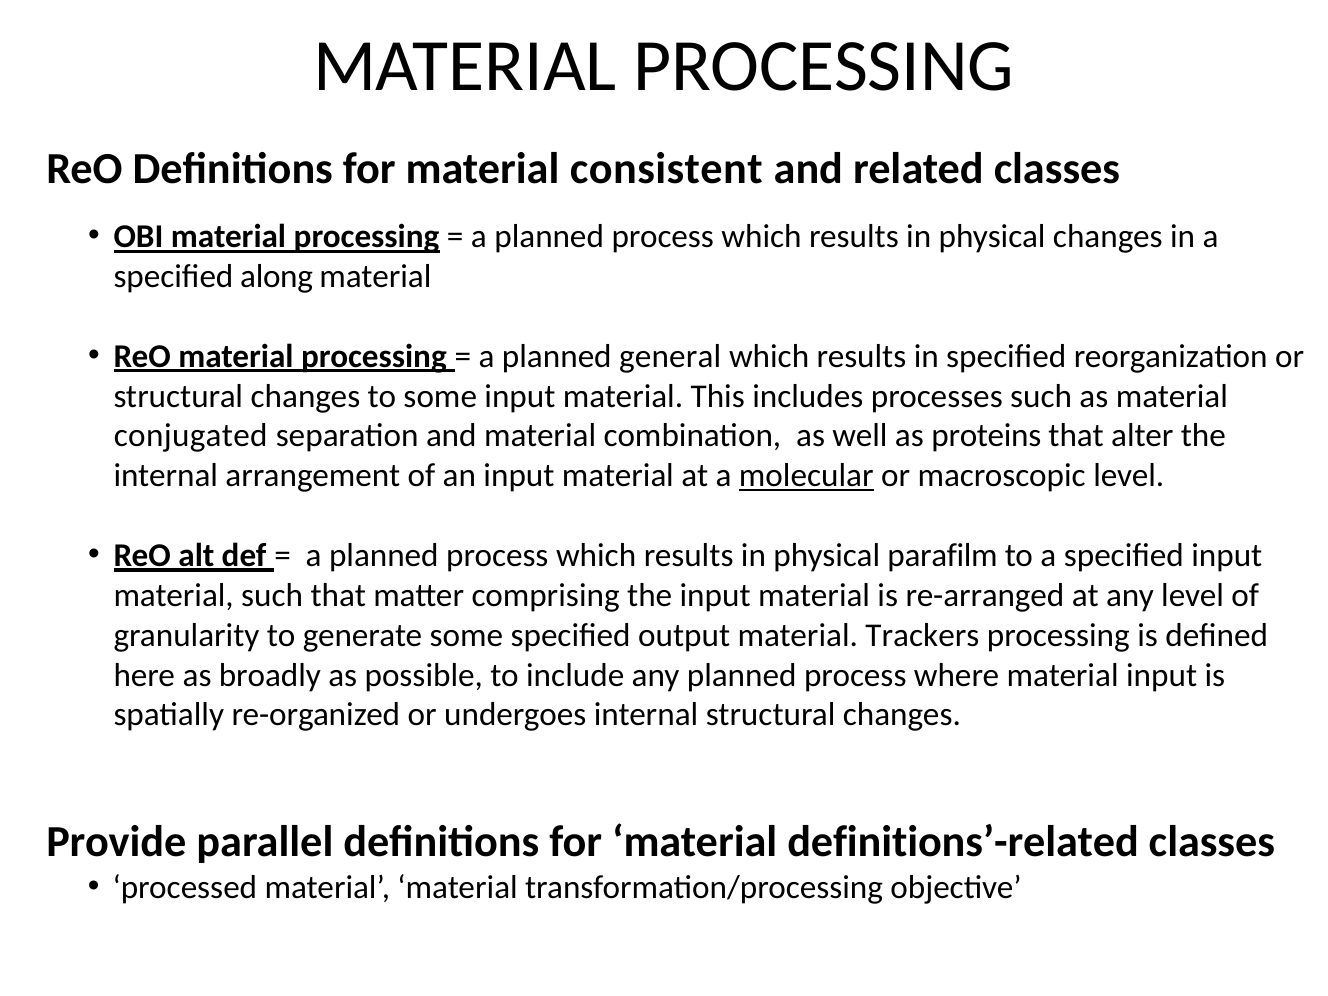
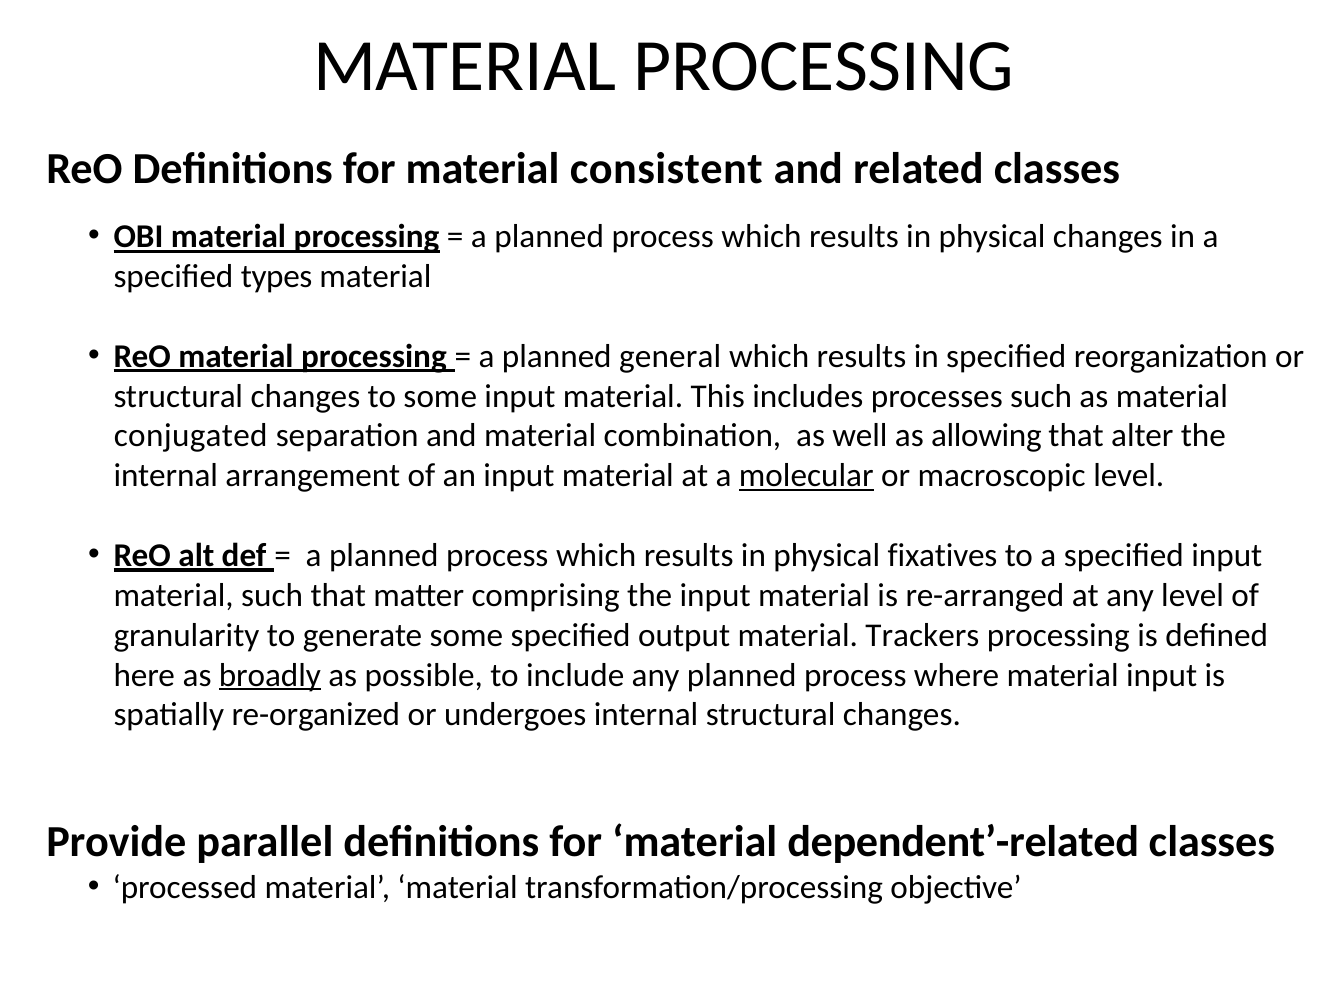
along: along -> types (277, 277)
proteins: proteins -> allowing (986, 436)
parafilm: parafilm -> fixatives (943, 556)
broadly underline: none -> present (270, 675)
definitions’-related: definitions’-related -> dependent’-related (963, 842)
